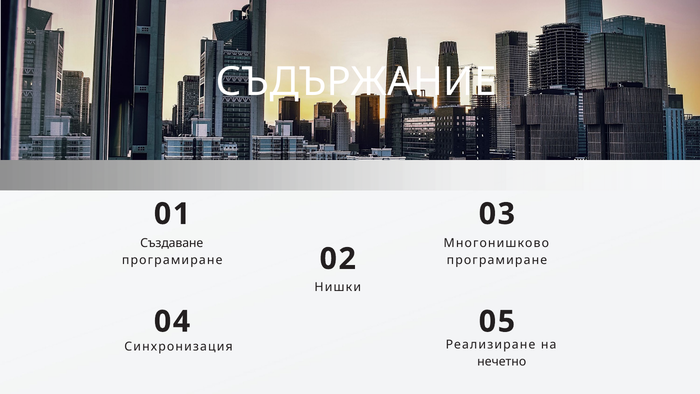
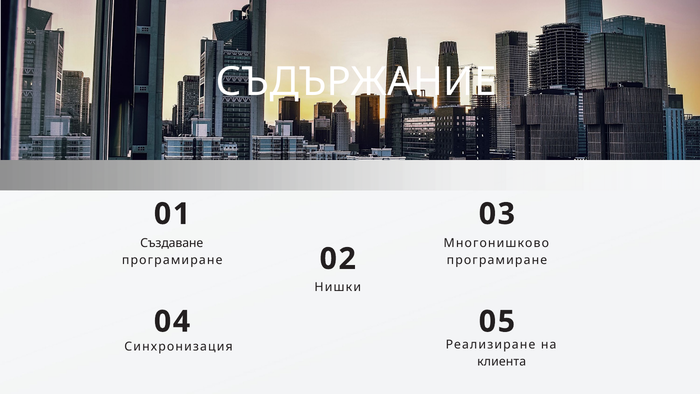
нечетно: нечетно -> клиента (502, 361)
